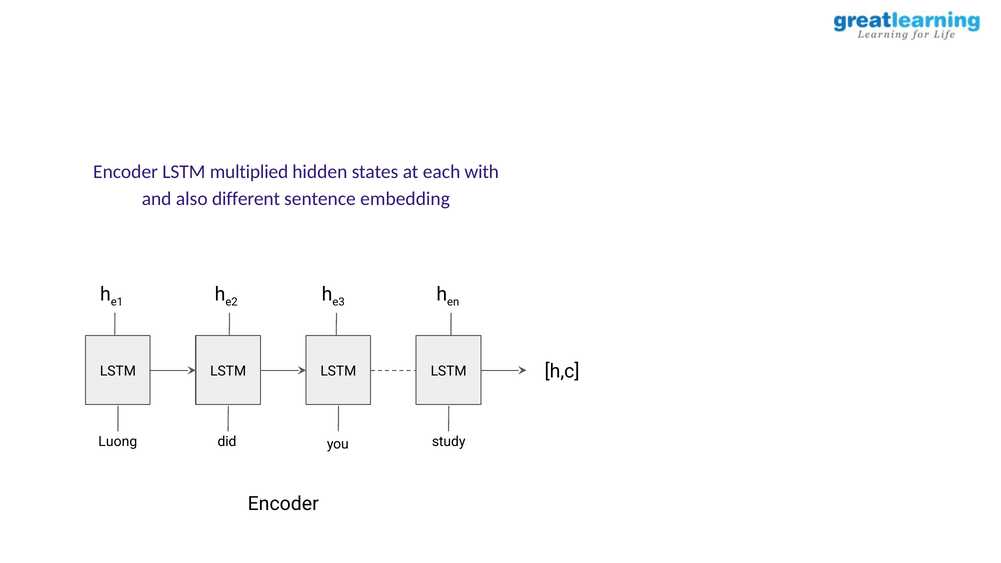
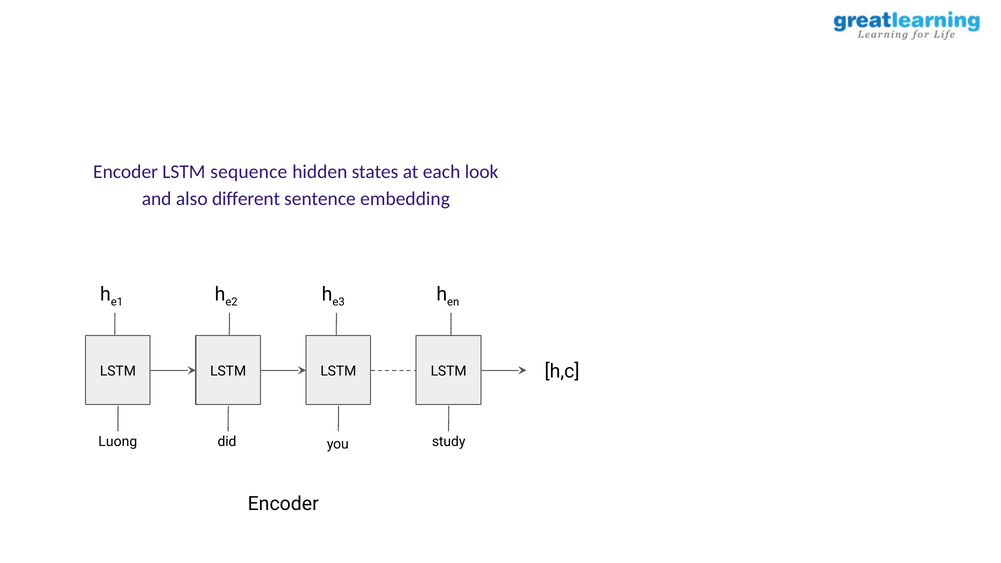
multiplied: multiplied -> sequence (249, 172)
with: with -> look (482, 172)
